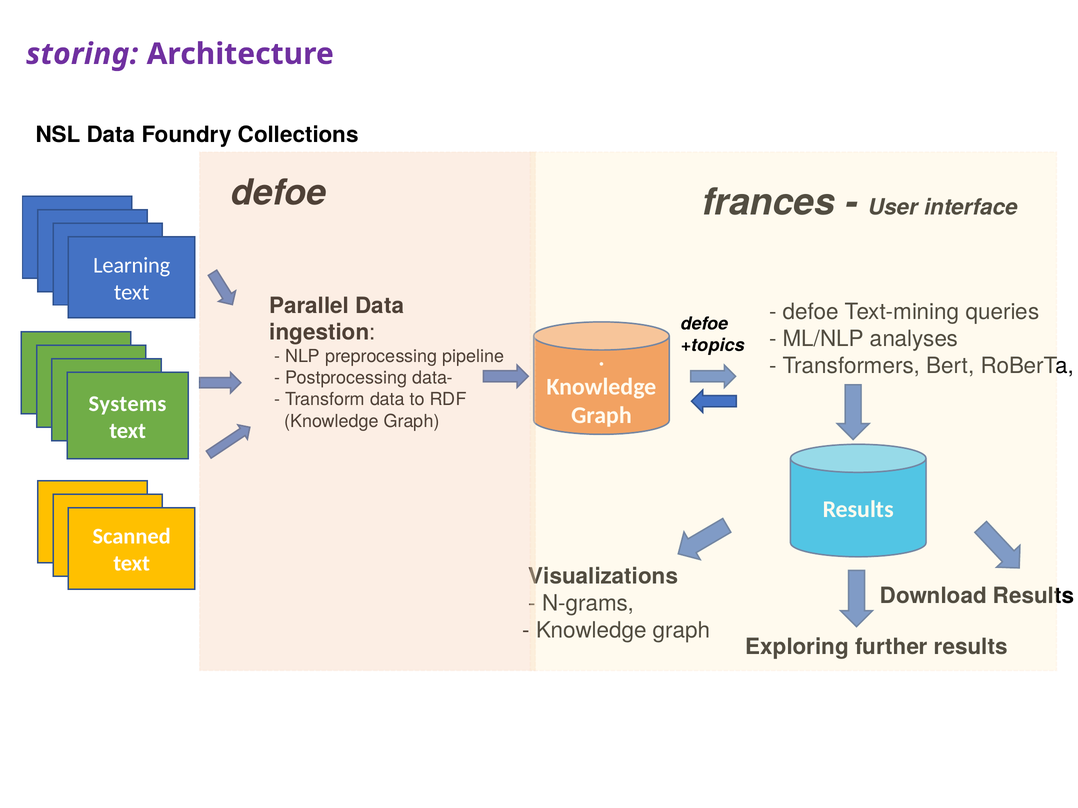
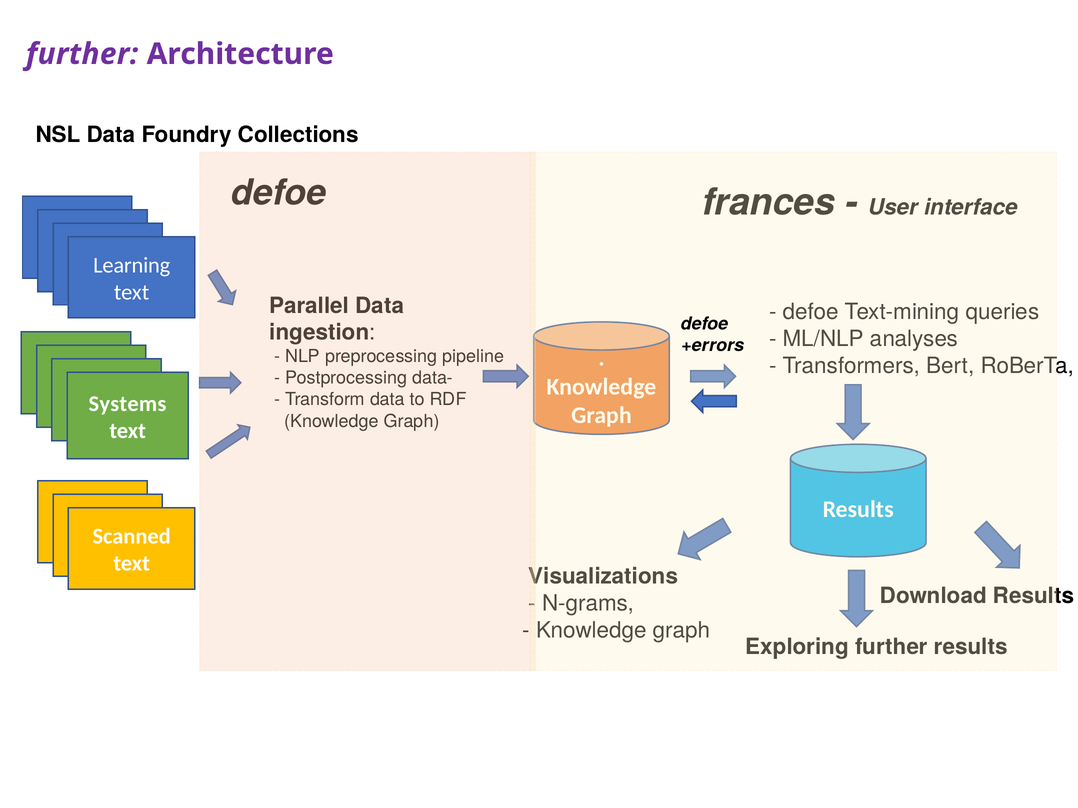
storing: storing -> further (82, 54)
+topics: +topics -> +errors (713, 346)
